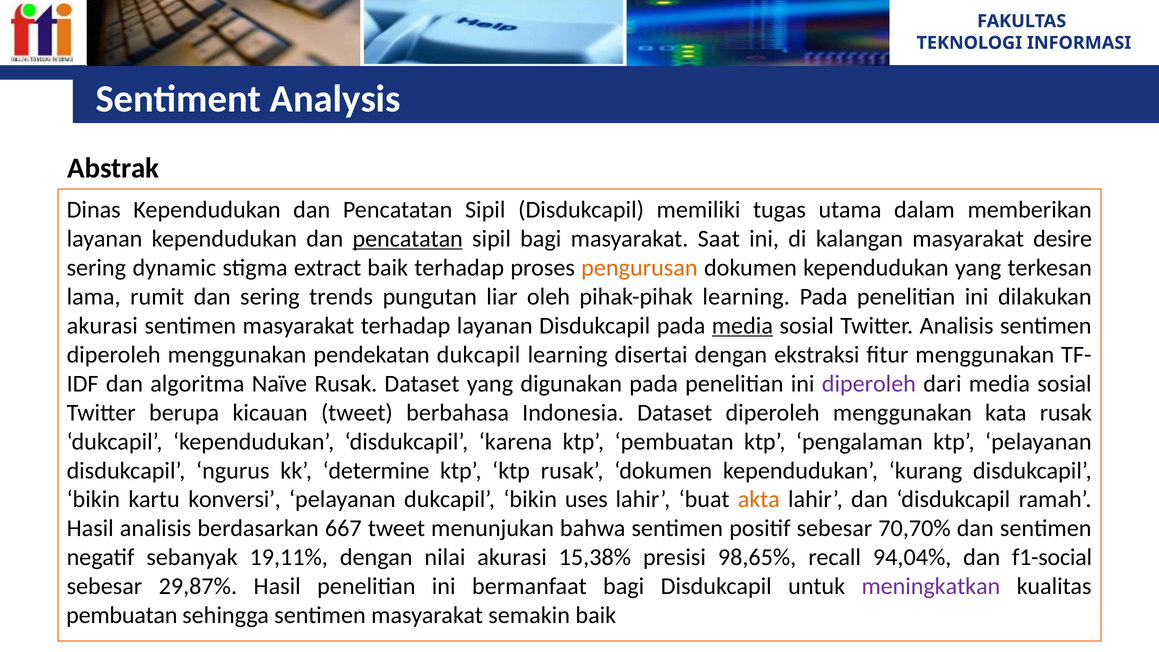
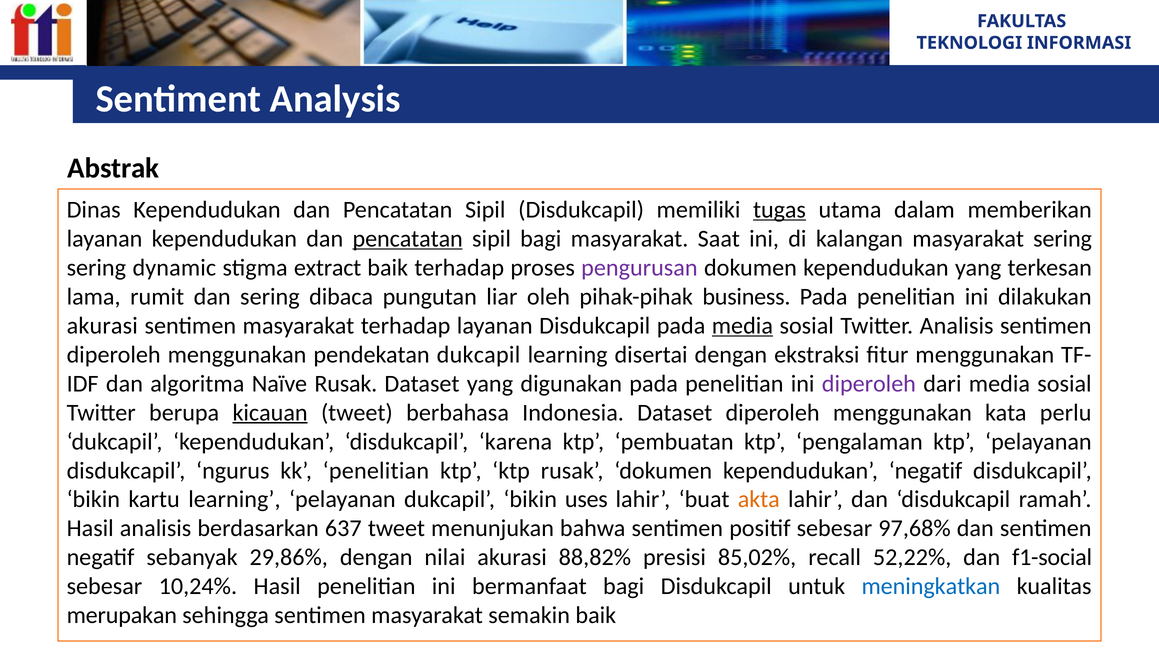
tugas underline: none -> present (779, 210)
masyarakat desire: desire -> sering (1063, 239)
pengurusan colour: orange -> purple (639, 268)
trends: trends -> dibaca (341, 297)
pihak-pihak learning: learning -> business (746, 297)
kicauan underline: none -> present (270, 413)
kata rusak: rusak -> perlu (1066, 413)
kk determine: determine -> penelitian (376, 470)
kependudukan kurang: kurang -> negatif (926, 470)
kartu konversi: konversi -> learning (234, 499)
667: 667 -> 637 (343, 528)
70,70%: 70,70% -> 97,68% (915, 528)
19,11%: 19,11% -> 29,86% (289, 557)
15,38%: 15,38% -> 88,82% (595, 557)
98,65%: 98,65% -> 85,02% (757, 557)
94,04%: 94,04% -> 52,22% (912, 557)
29,87%: 29,87% -> 10,24% (198, 586)
meningkatkan colour: purple -> blue (931, 586)
pembuatan: pembuatan -> merupakan (122, 615)
